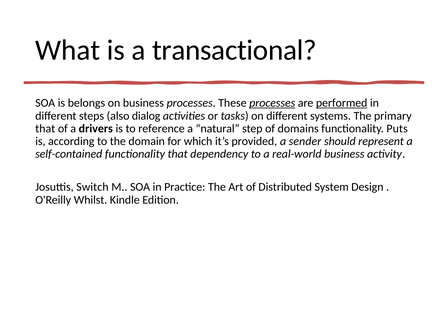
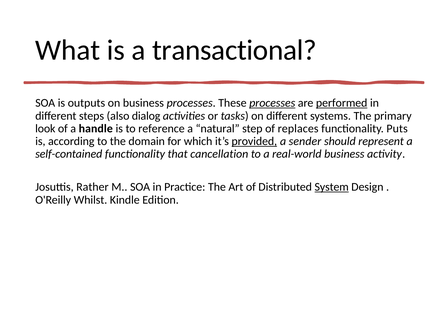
belongs: belongs -> outputs (86, 103)
that: that -> look (45, 129)
drivers: drivers -> handle (96, 129)
domains: domains -> replaces (298, 129)
provided underline: none -> present (254, 141)
dependency: dependency -> cancellation (219, 154)
Switch: Switch -> Rather (92, 187)
System underline: none -> present (332, 187)
